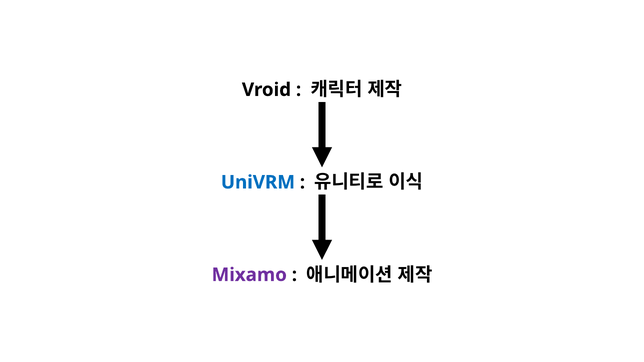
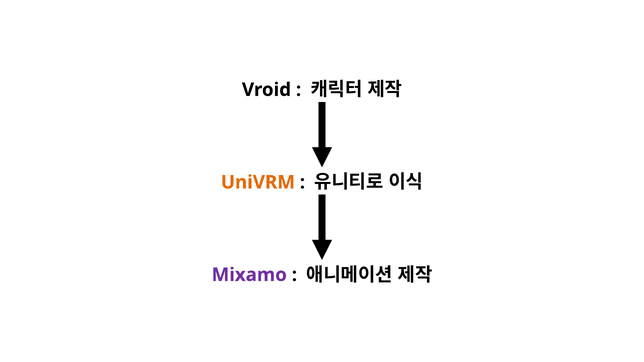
UniVRM colour: blue -> orange (258, 182)
